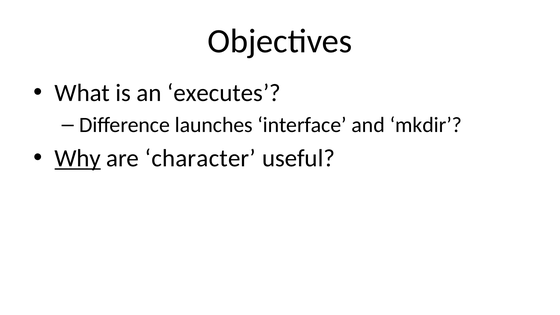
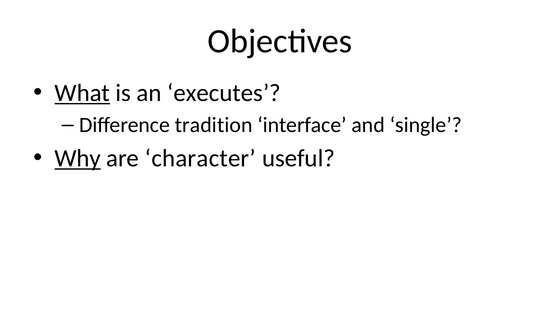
What underline: none -> present (82, 93)
launches: launches -> tradition (214, 125)
mkdir: mkdir -> single (426, 125)
